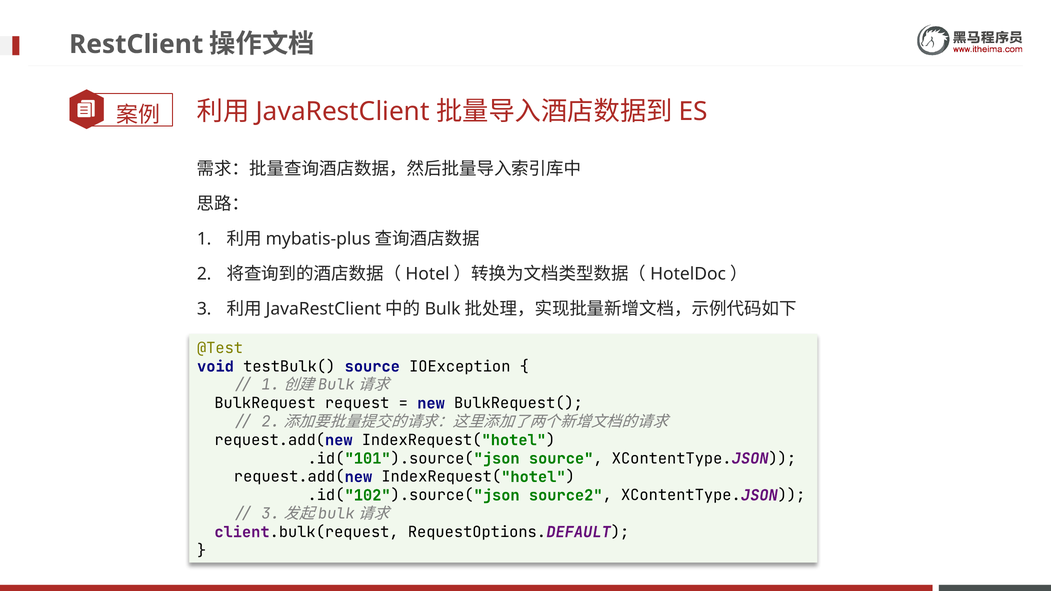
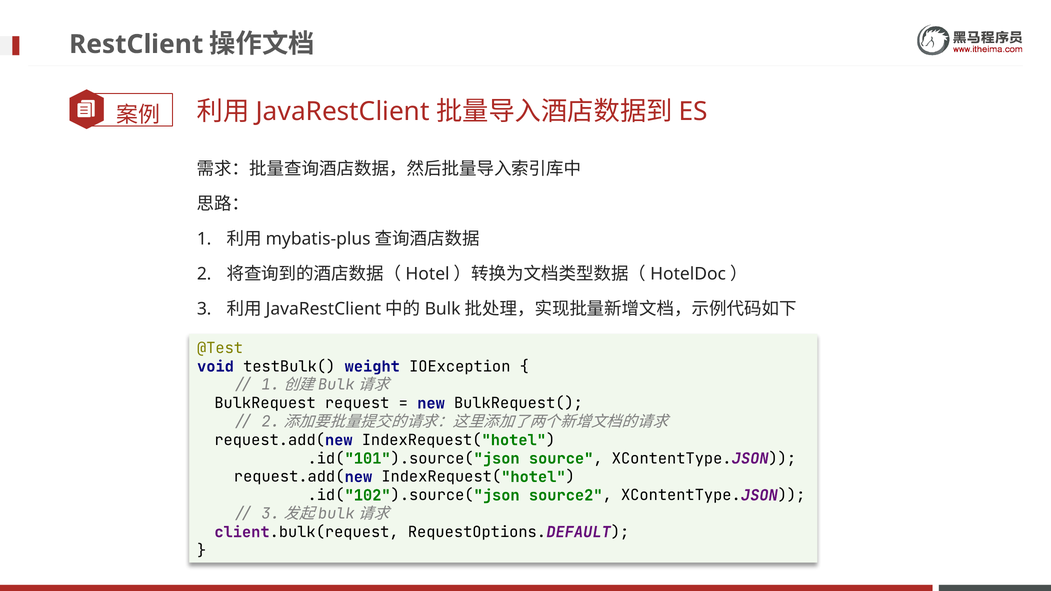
testBulk( source: source -> weight (372, 367)
